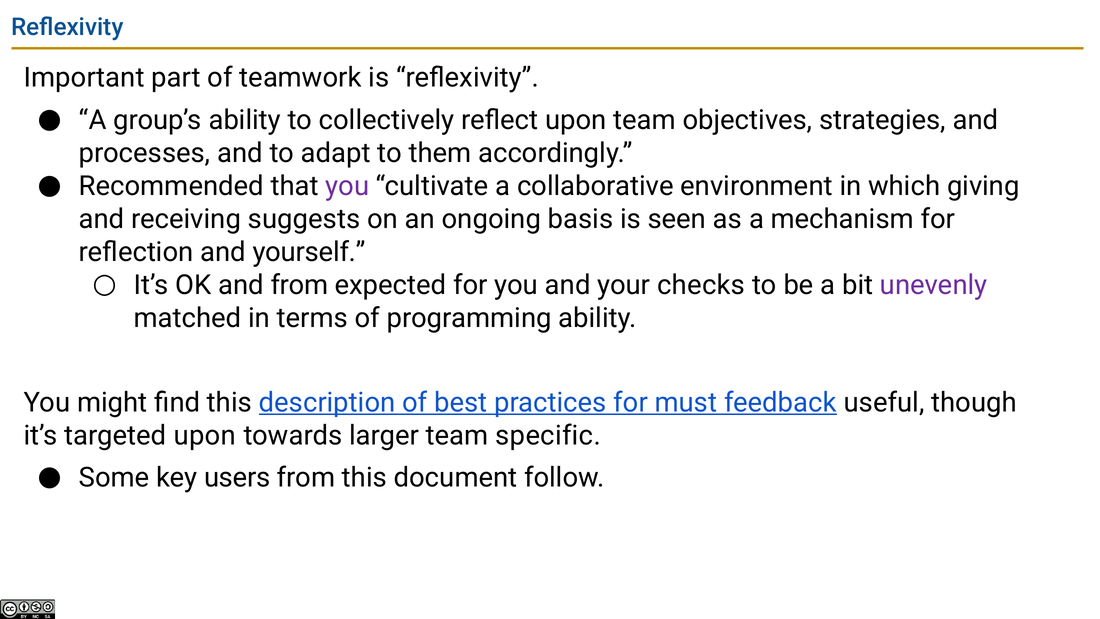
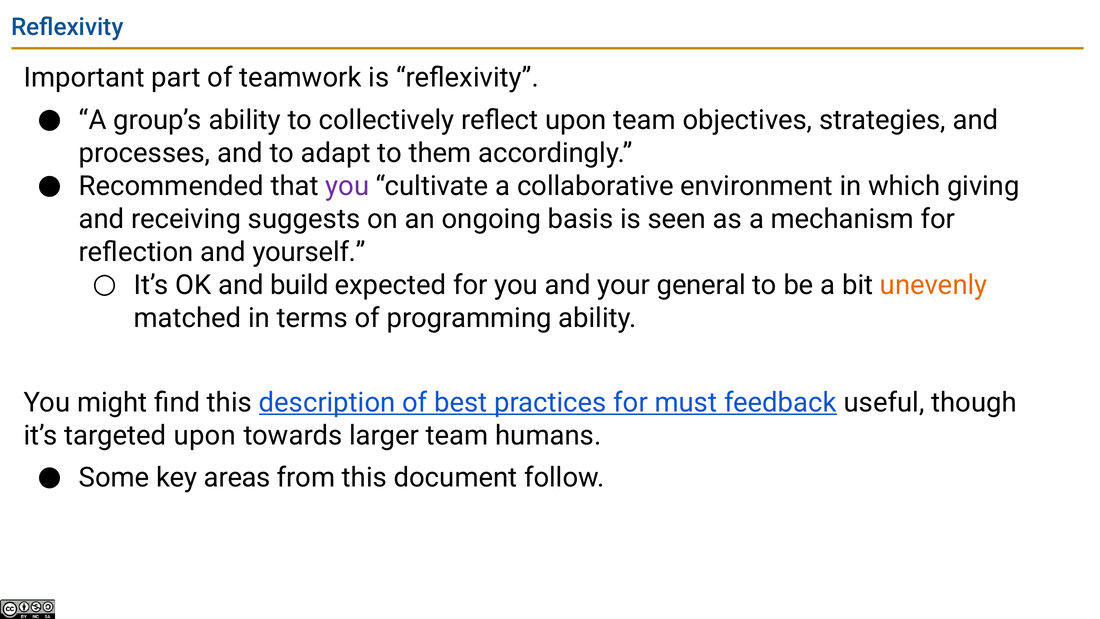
and from: from -> build (299, 285)
checks: checks -> general (701, 285)
unevenly colour: purple -> orange (934, 285)
specific: specific -> humans (548, 435)
users: users -> areas (237, 478)
